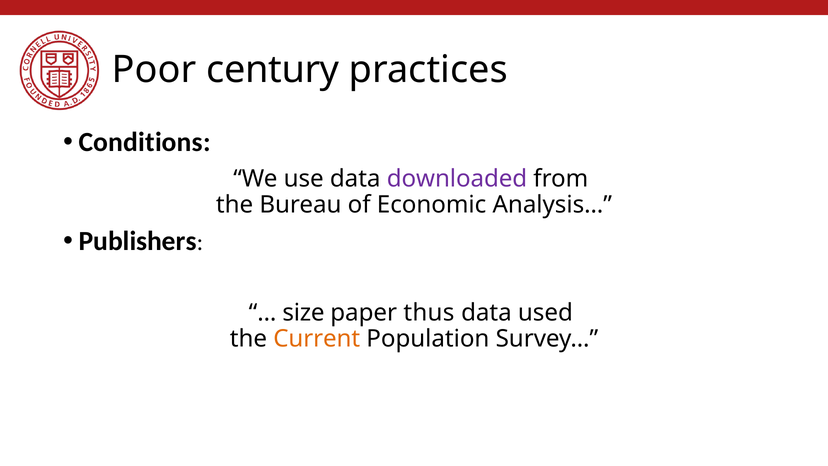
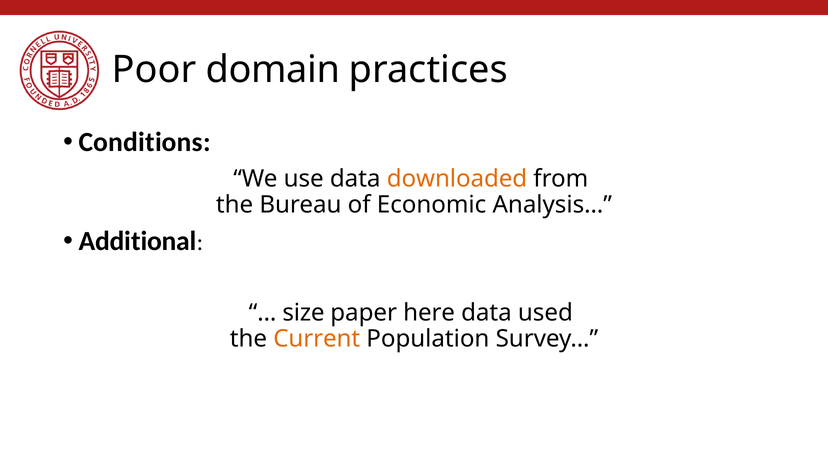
century: century -> domain (273, 70)
downloaded colour: purple -> orange (457, 178)
Publishers: Publishers -> Additional (138, 241)
thus: thus -> here (429, 312)
